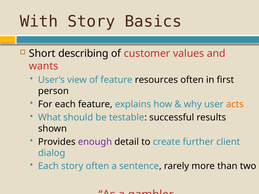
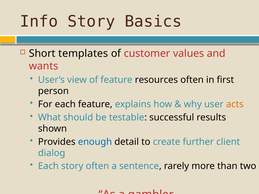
With: With -> Info (39, 22)
describing: describing -> templates (83, 54)
enough colour: purple -> blue (95, 142)
